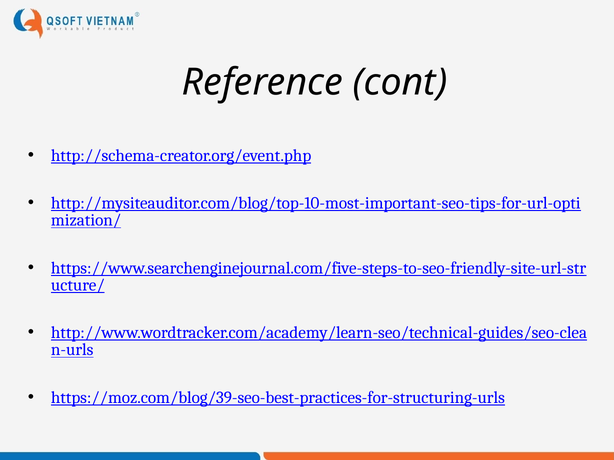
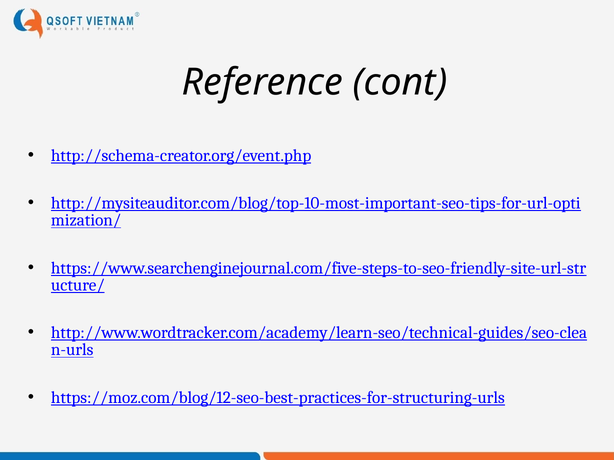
https://moz.com/blog/39-seo-best-practices-for-structuring-urls: https://moz.com/blog/39-seo-best-practices-for-structuring-urls -> https://moz.com/blog/12-seo-best-practices-for-structuring-urls (278, 398)
